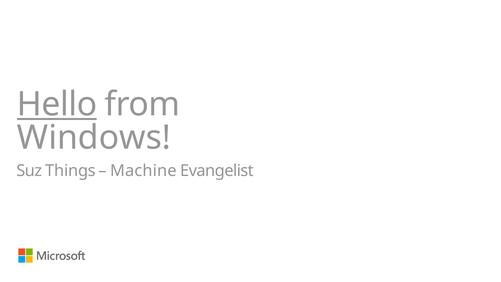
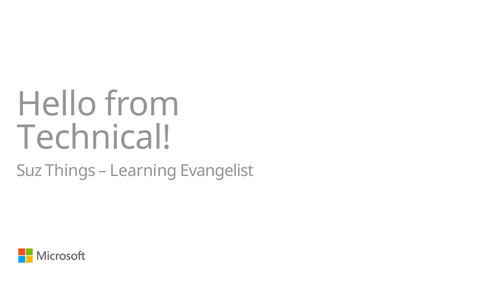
Hello underline: present -> none (57, 104)
Windows: Windows -> Technical (94, 137)
Machine: Machine -> Learning (143, 171)
